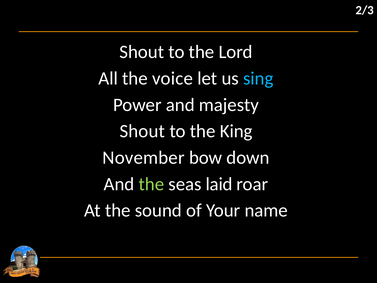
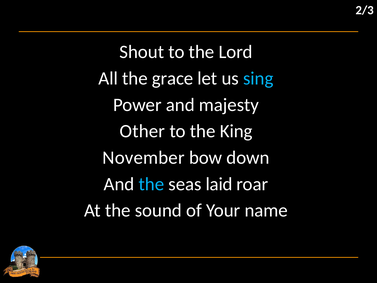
voice: voice -> grace (173, 78)
Shout: Shout -> Other (142, 131)
the colour: light green -> light blue (151, 184)
